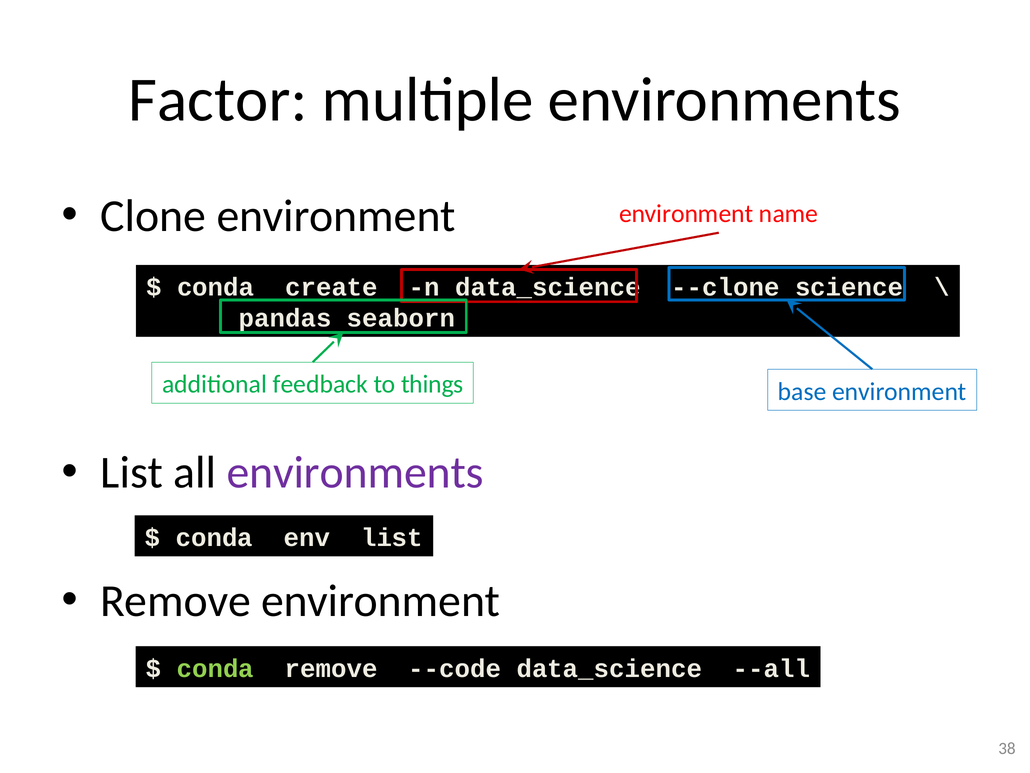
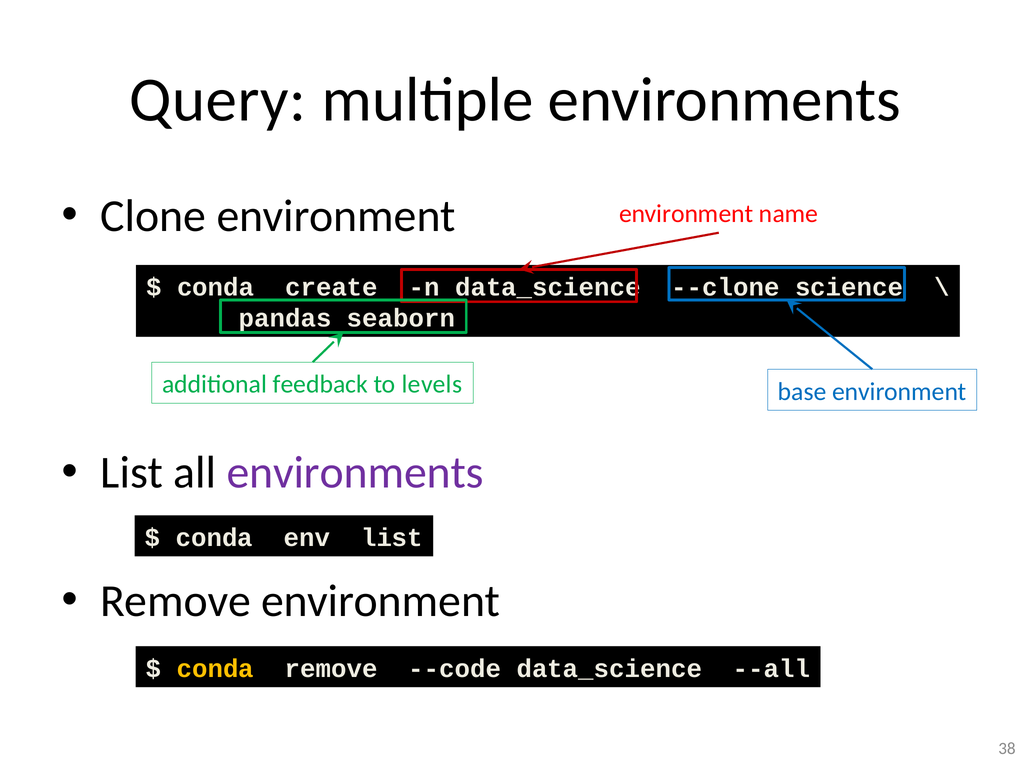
Factor: Factor -> Query (218, 100)
things: things -> levels (432, 384)
conda colour: light green -> yellow (215, 668)
